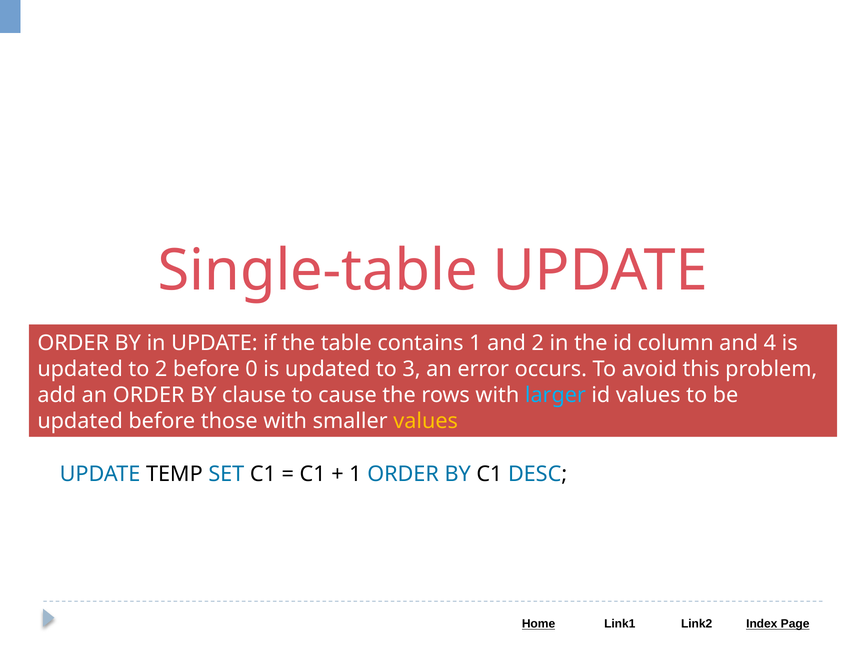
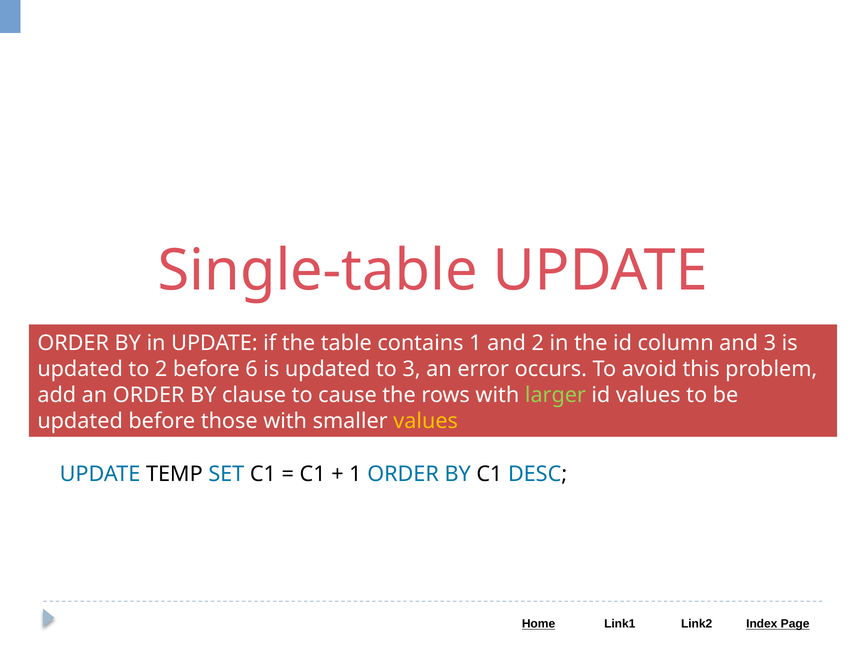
and 4: 4 -> 3 (770, 343)
0: 0 -> 6 (251, 369)
larger colour: light blue -> light green (555, 395)
